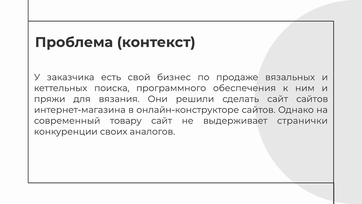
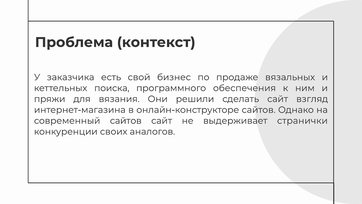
сайт сайтов: сайтов -> взгляд (312, 99)
современный товару: товару -> сайтов (126, 121)
